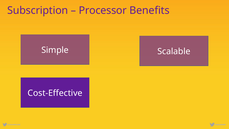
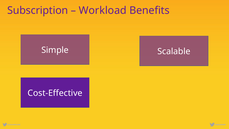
Processor: Processor -> Workload (103, 10)
